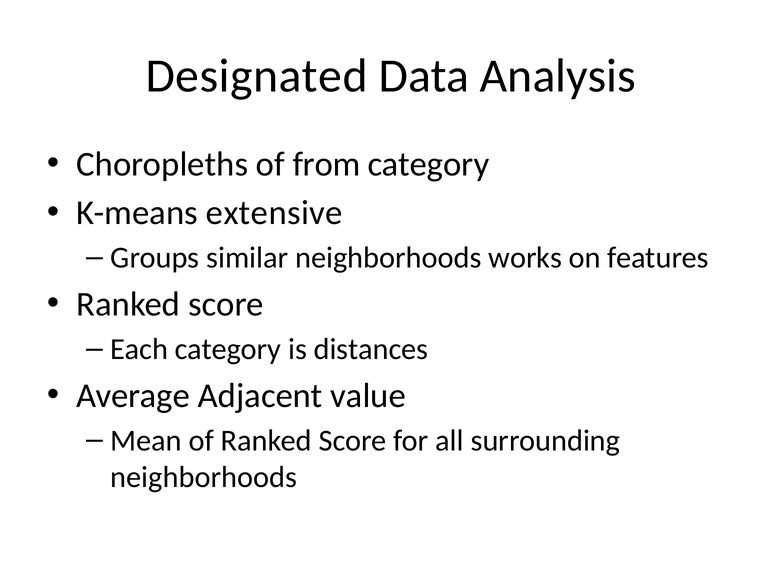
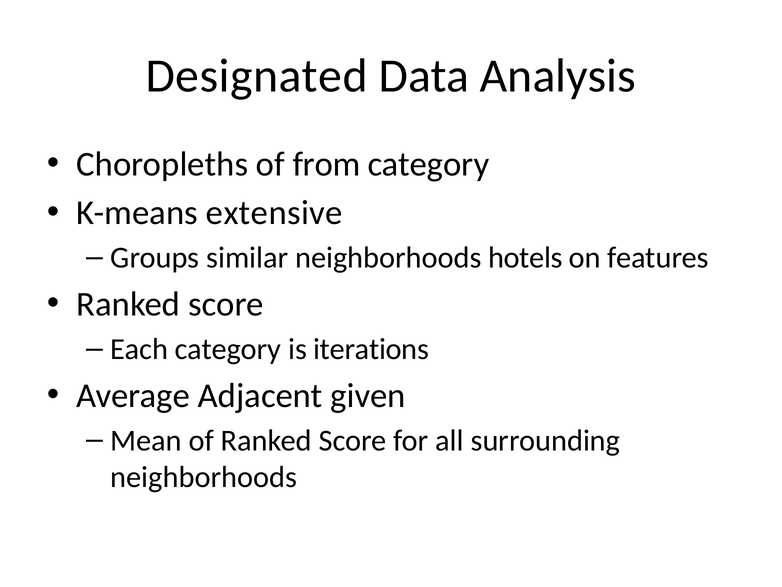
works: works -> hotels (525, 258)
distances: distances -> iterations (371, 349)
value: value -> given (368, 395)
